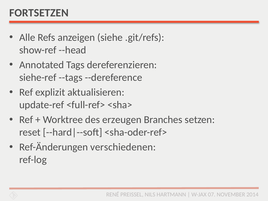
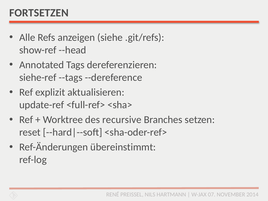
erzeugen: erzeugen -> recursive (122, 120)
verschiedenen: verschiedenen -> übereinstimmt (123, 147)
